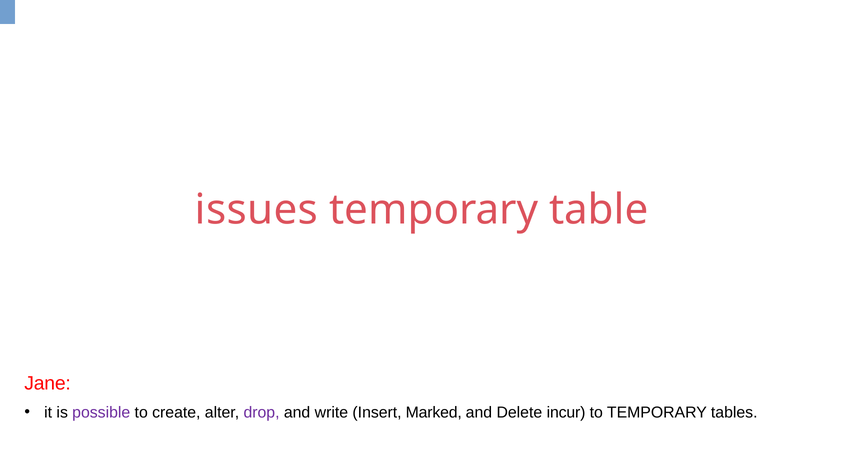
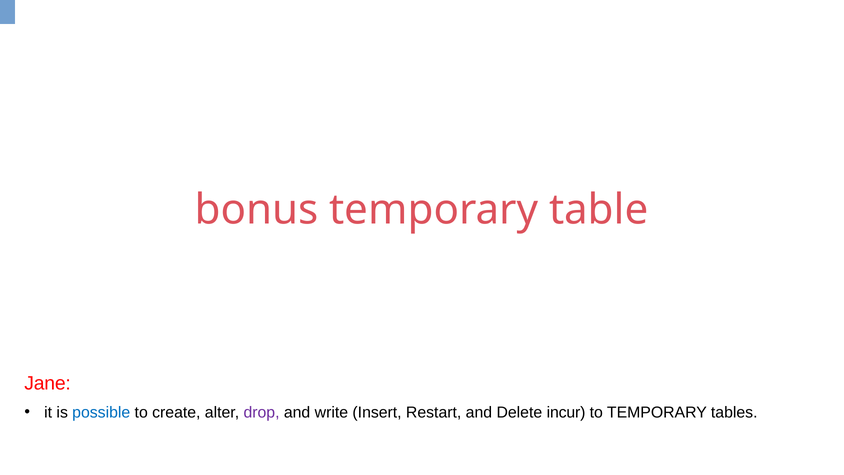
issues: issues -> bonus (257, 210)
possible colour: purple -> blue (101, 412)
Marked: Marked -> Restart (434, 412)
